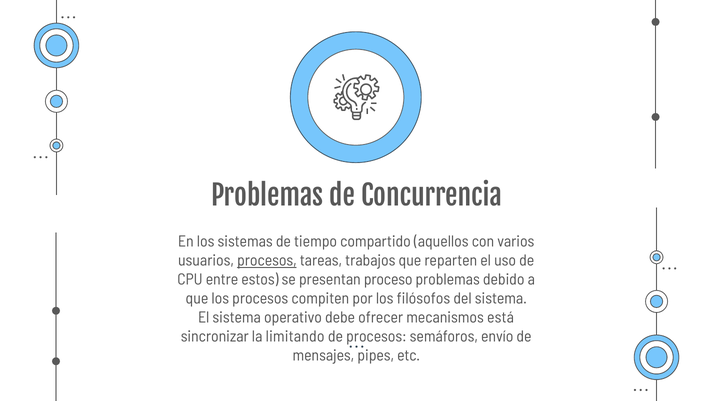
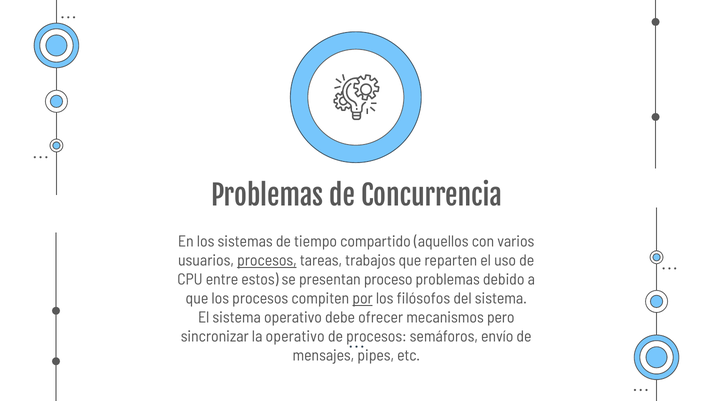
por underline: none -> present (363, 299)
está: está -> pero (501, 318)
la limitando: limitando -> operativo (295, 337)
